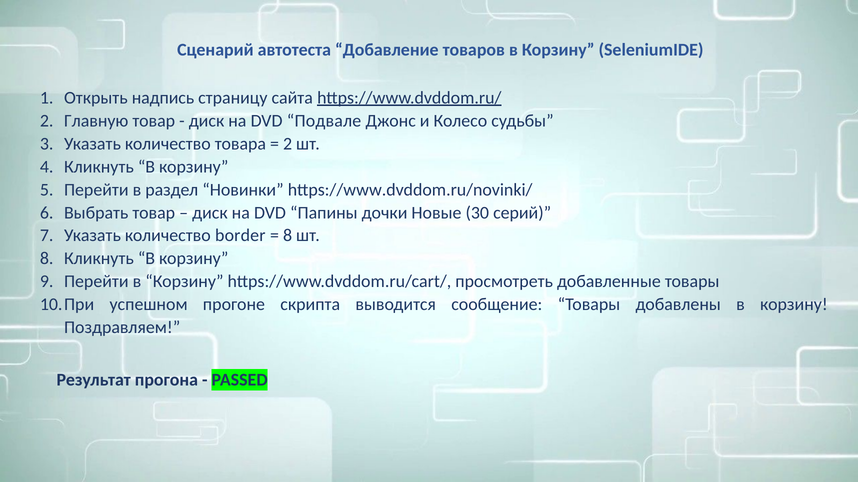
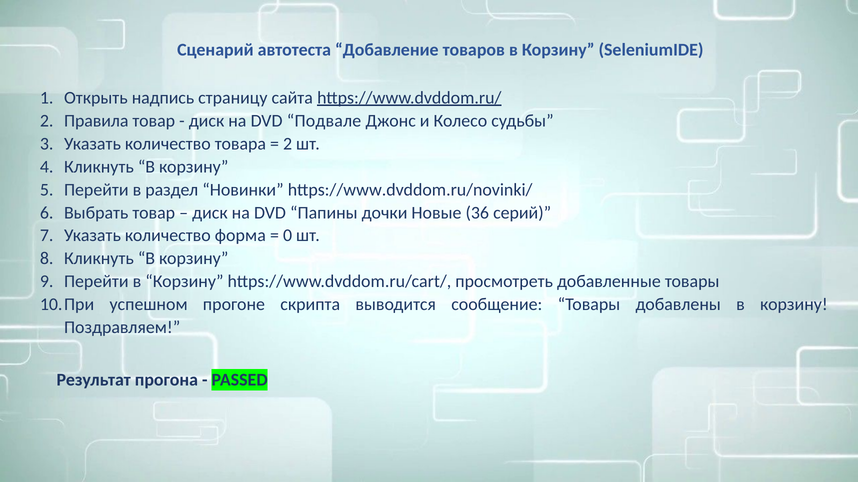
Главную: Главную -> Правила (96, 121)
30: 30 -> 36 (477, 213)
border: border -> форма (240, 236)
8: 8 -> 0 (288, 236)
